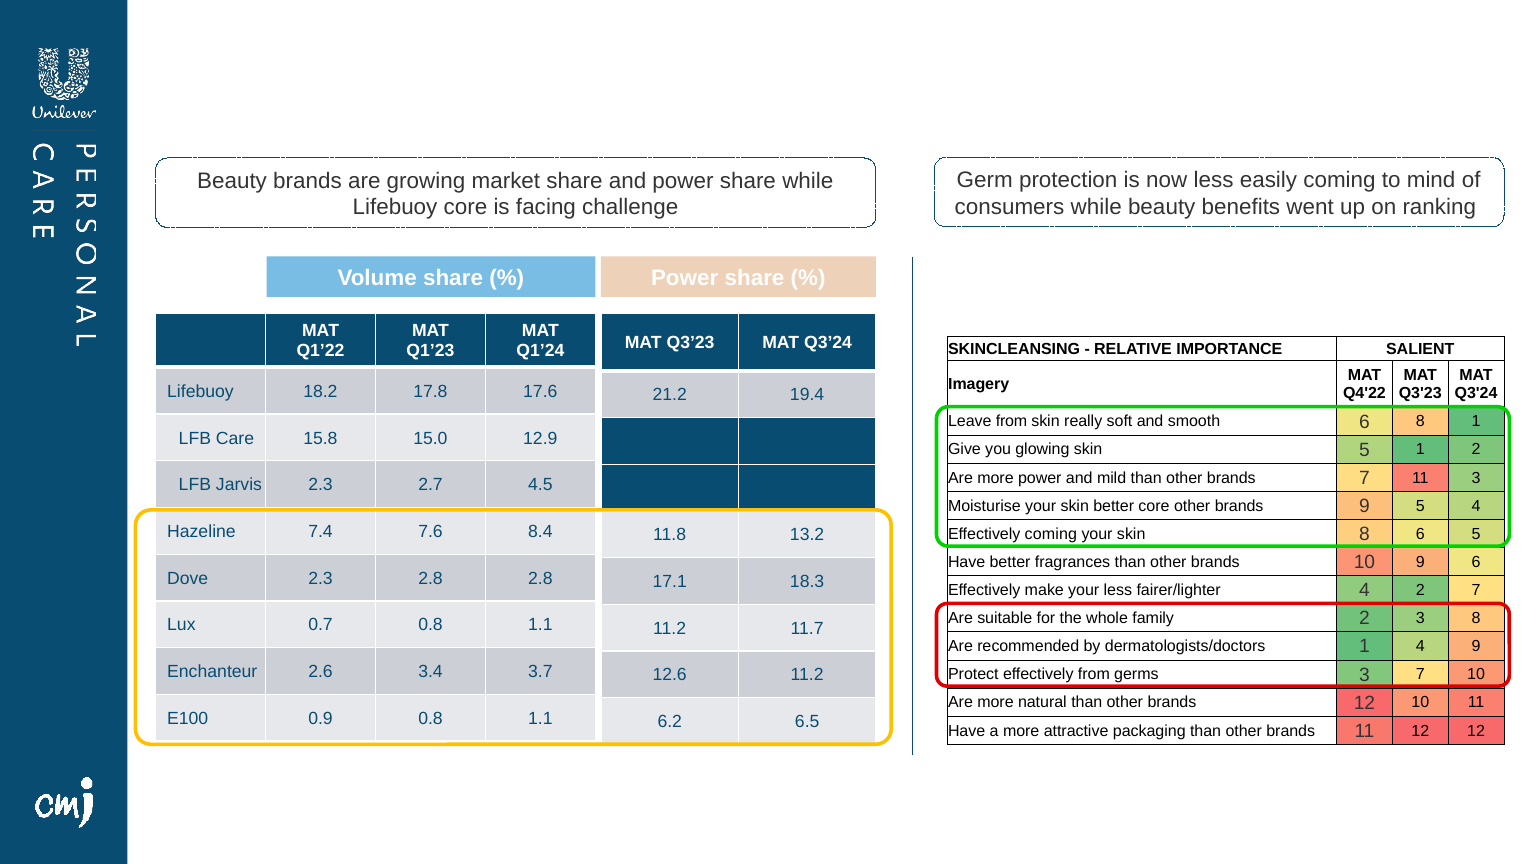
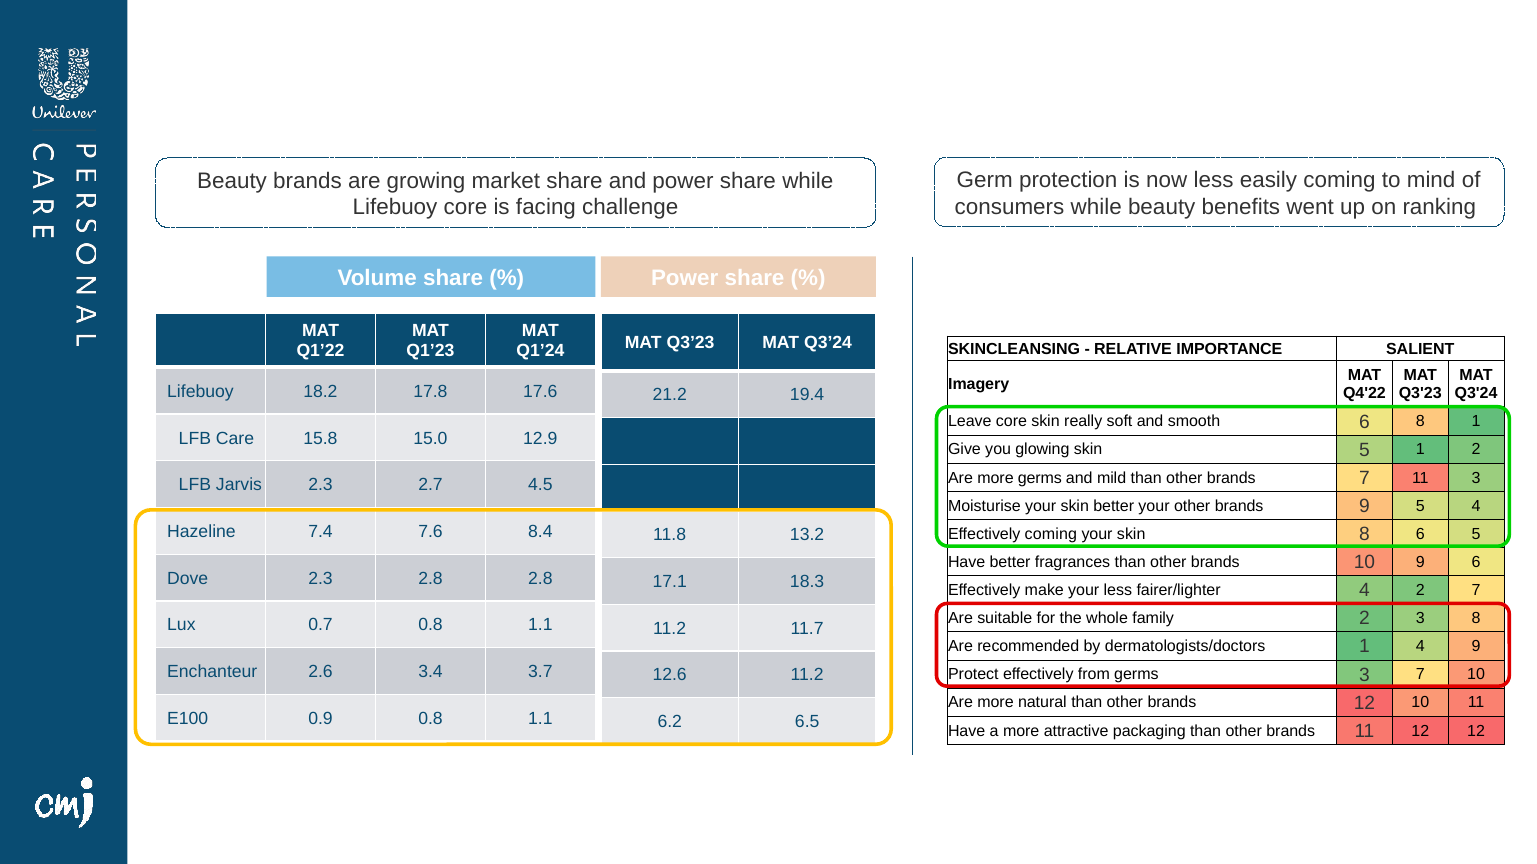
Leave from: from -> core (1011, 422)
more power: power -> germs (1040, 478)
better core: core -> your (1154, 506)
